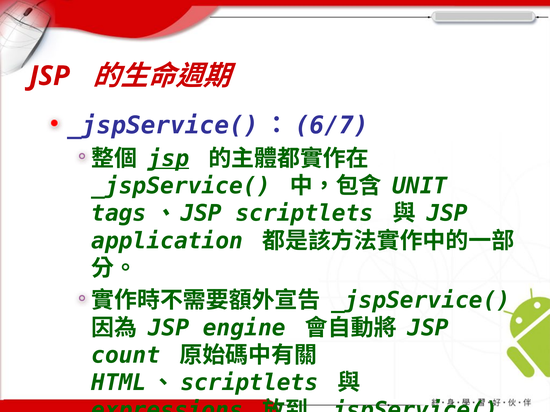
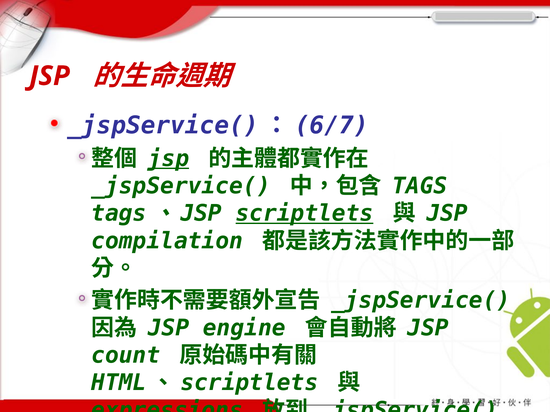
UNIT: UNIT -> TAGS (420, 186)
scriptlets underline: none -> present (304, 214)
application: application -> compilation (167, 241)
